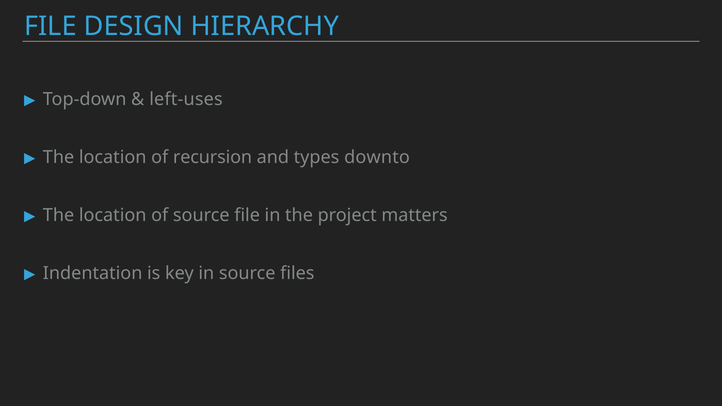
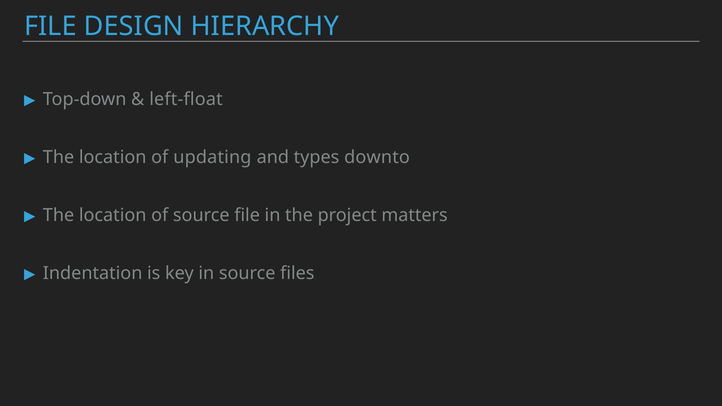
left-uses: left-uses -> left-float (186, 99)
recursion: recursion -> updating (212, 157)
